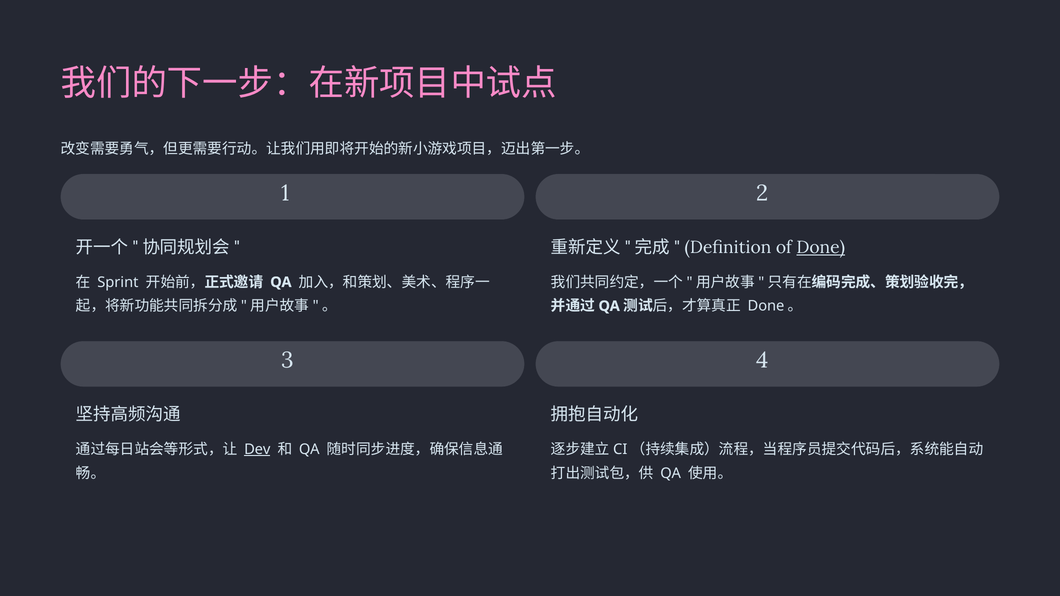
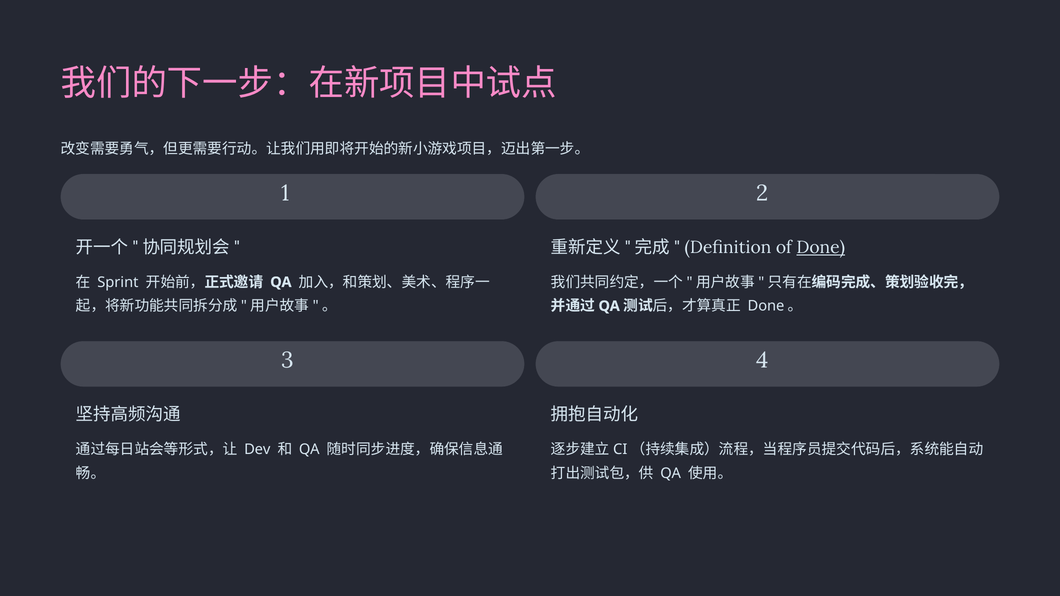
Dev underline: present -> none (257, 450)
